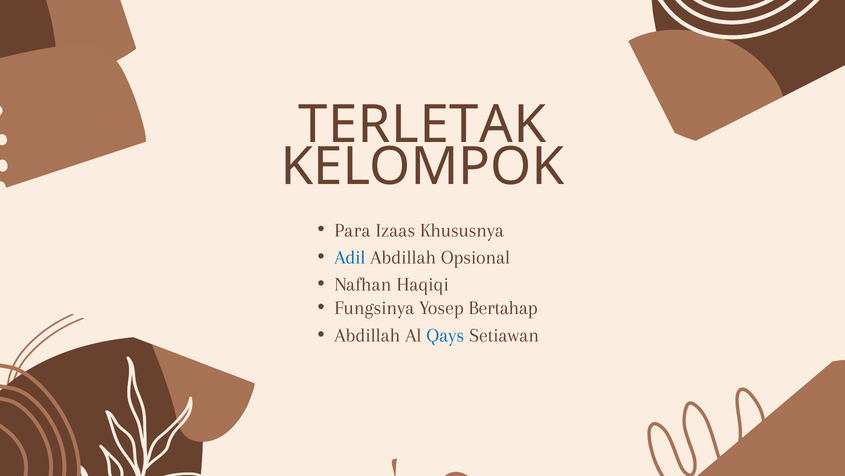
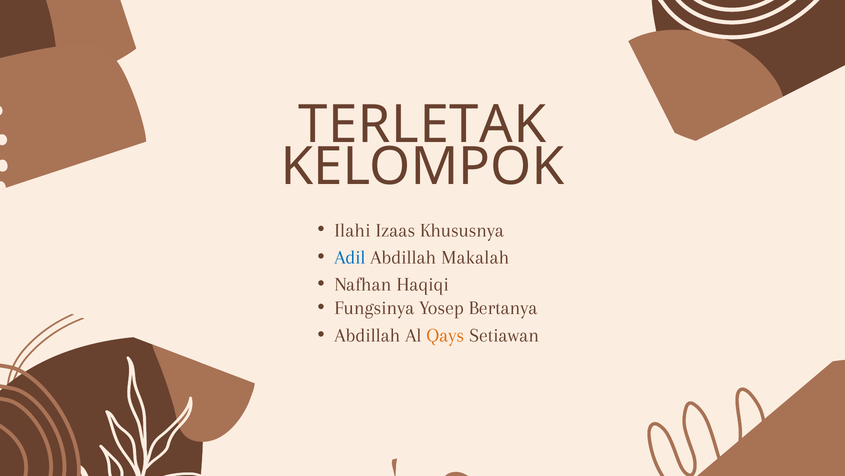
Para: Para -> Ilahi (352, 230)
Opsional: Opsional -> Makalah (475, 257)
Bertahap: Bertahap -> Bertanya (503, 307)
Qays colour: blue -> orange (445, 335)
